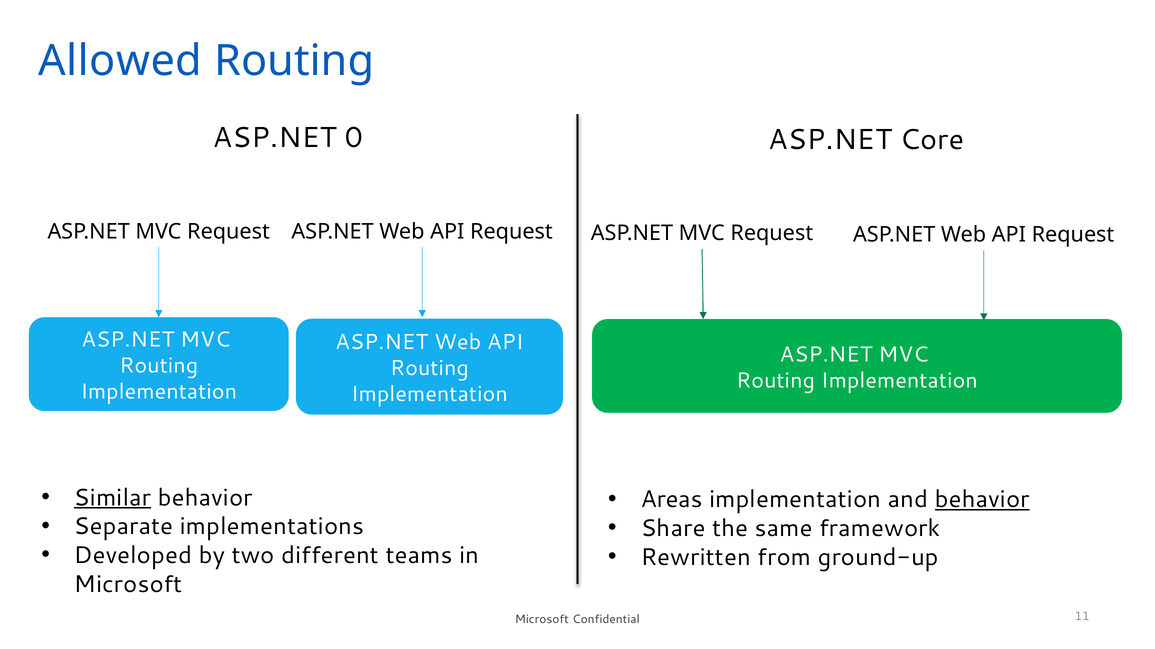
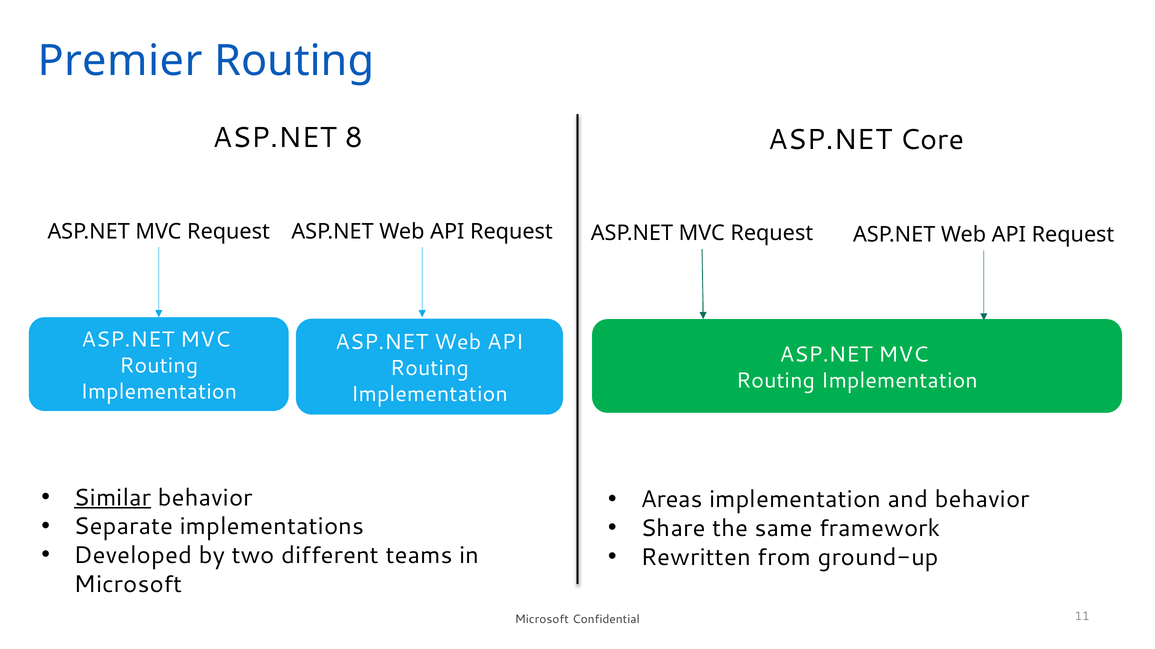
Allowed: Allowed -> Premier (120, 61)
0: 0 -> 8 (354, 138)
behavior underline: present -> none (982, 500)
